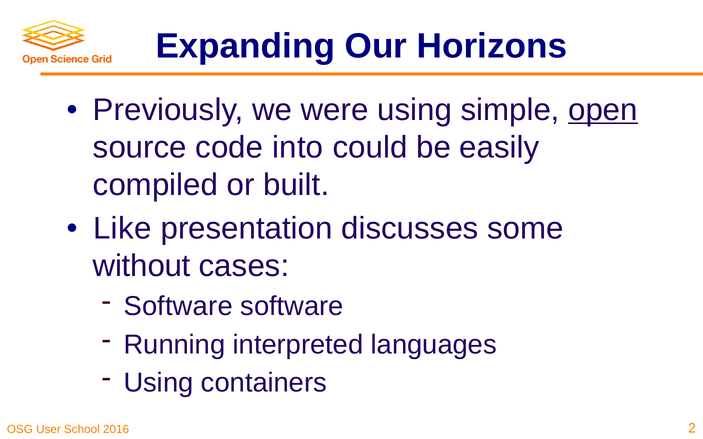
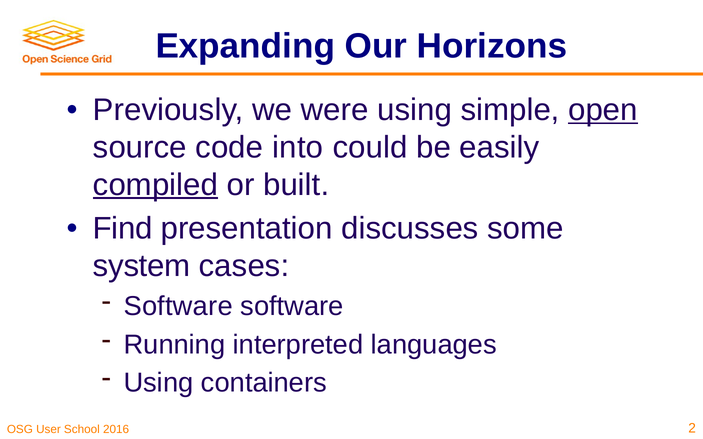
compiled underline: none -> present (156, 185)
Like: Like -> Find (123, 229)
without: without -> system (142, 266)
